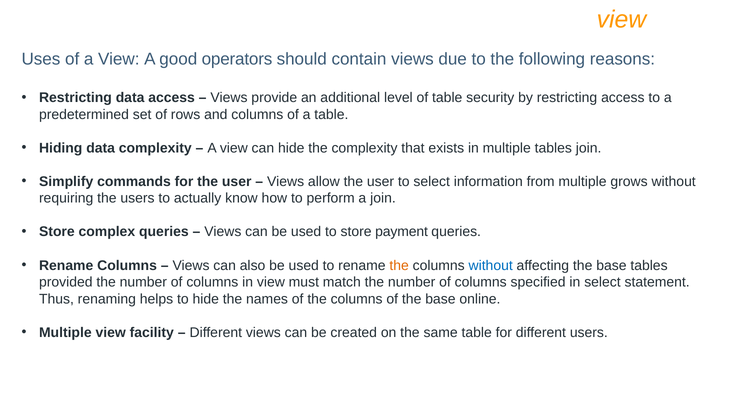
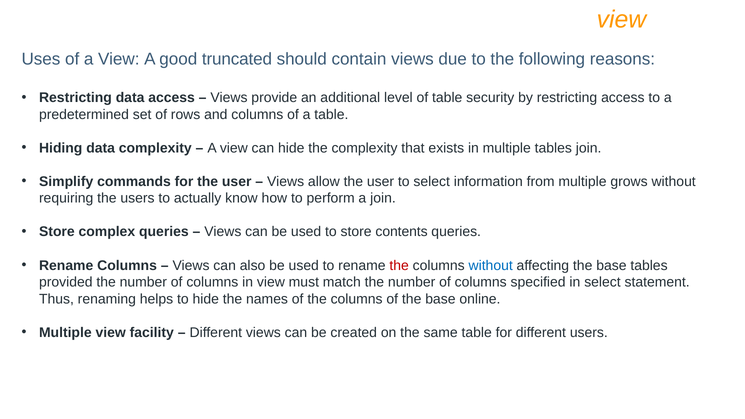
operators: operators -> truncated (237, 59)
payment: payment -> contents (402, 232)
the colour: orange -> red (399, 265)
